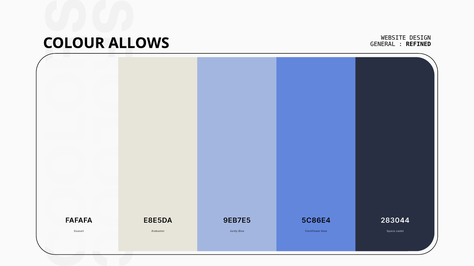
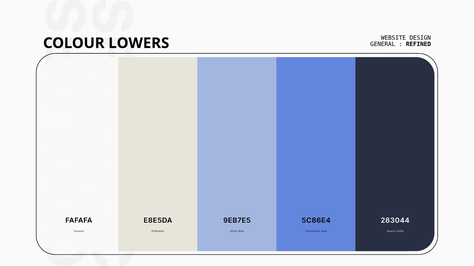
ALLOWS: ALLOWS -> LOWERS (139, 43)
